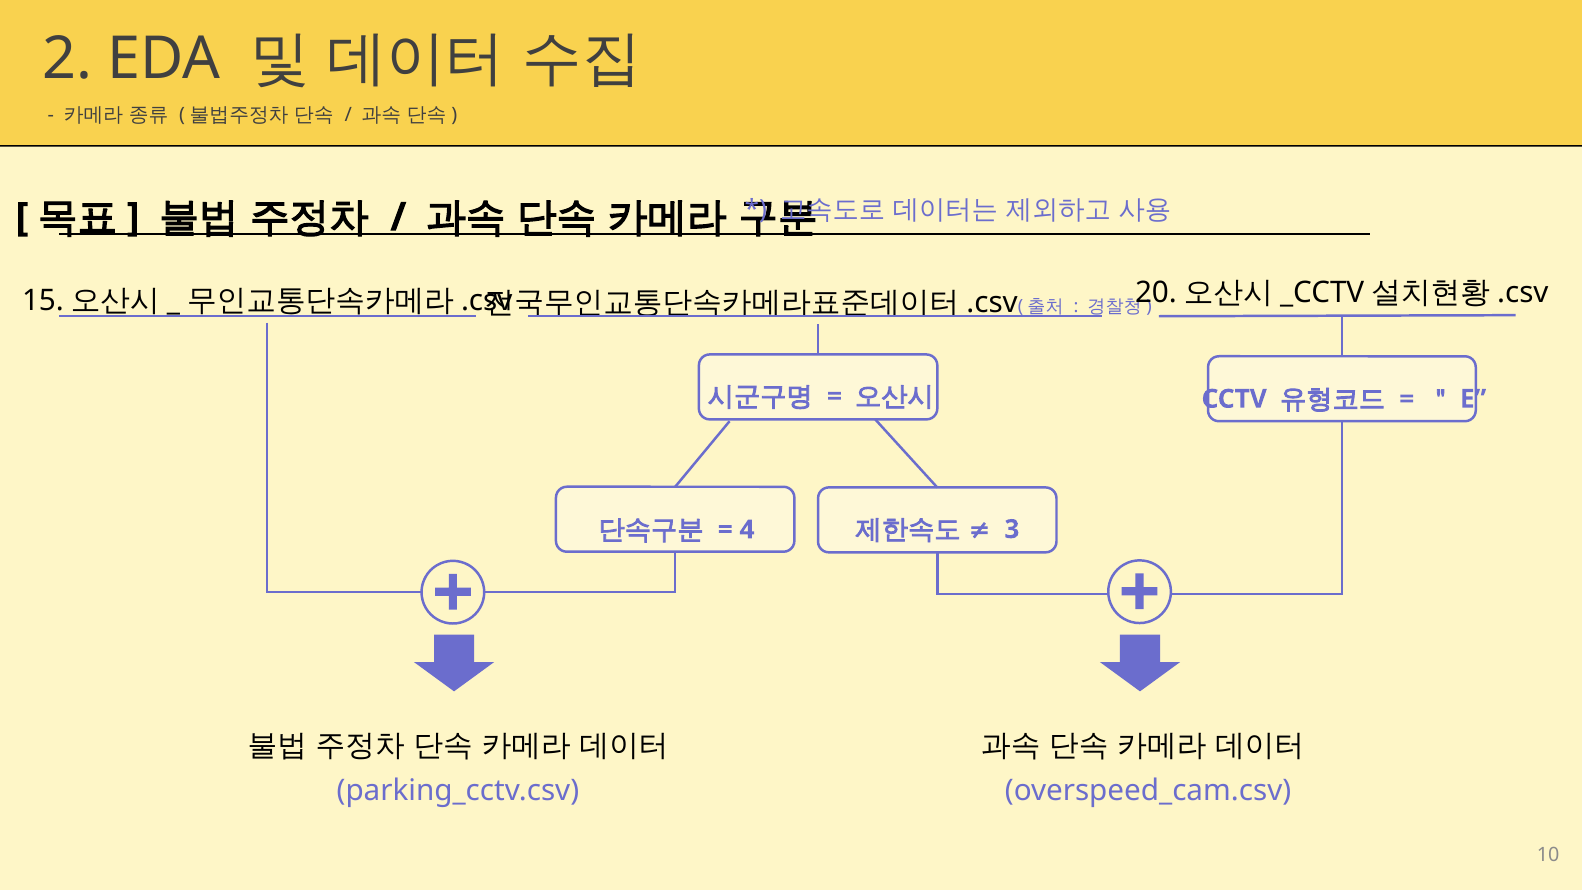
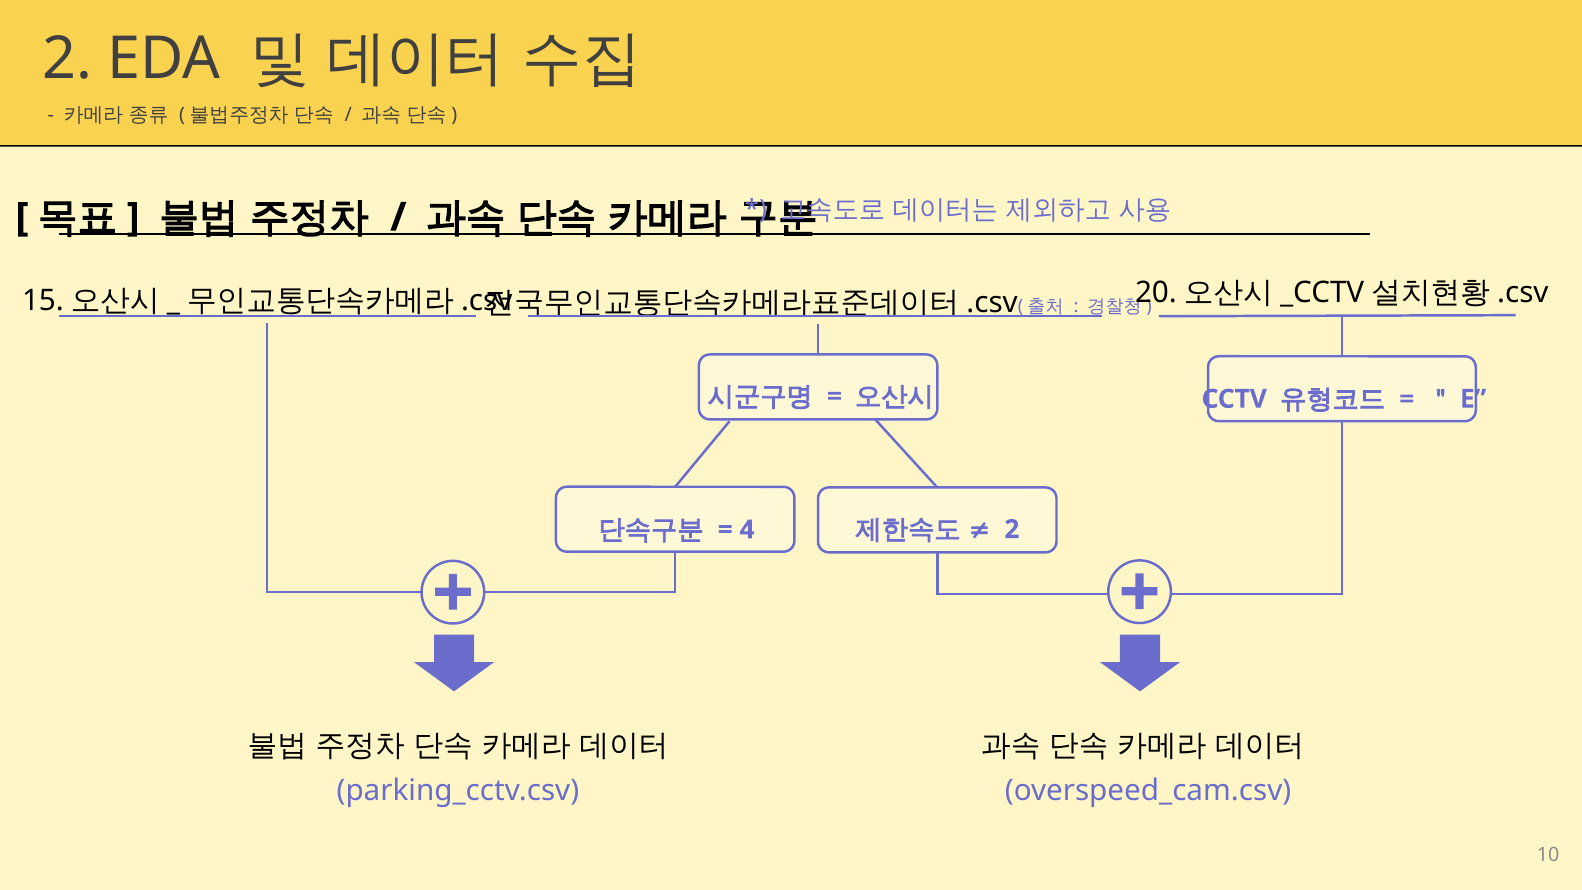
3: 3 -> 2 (1012, 529)
